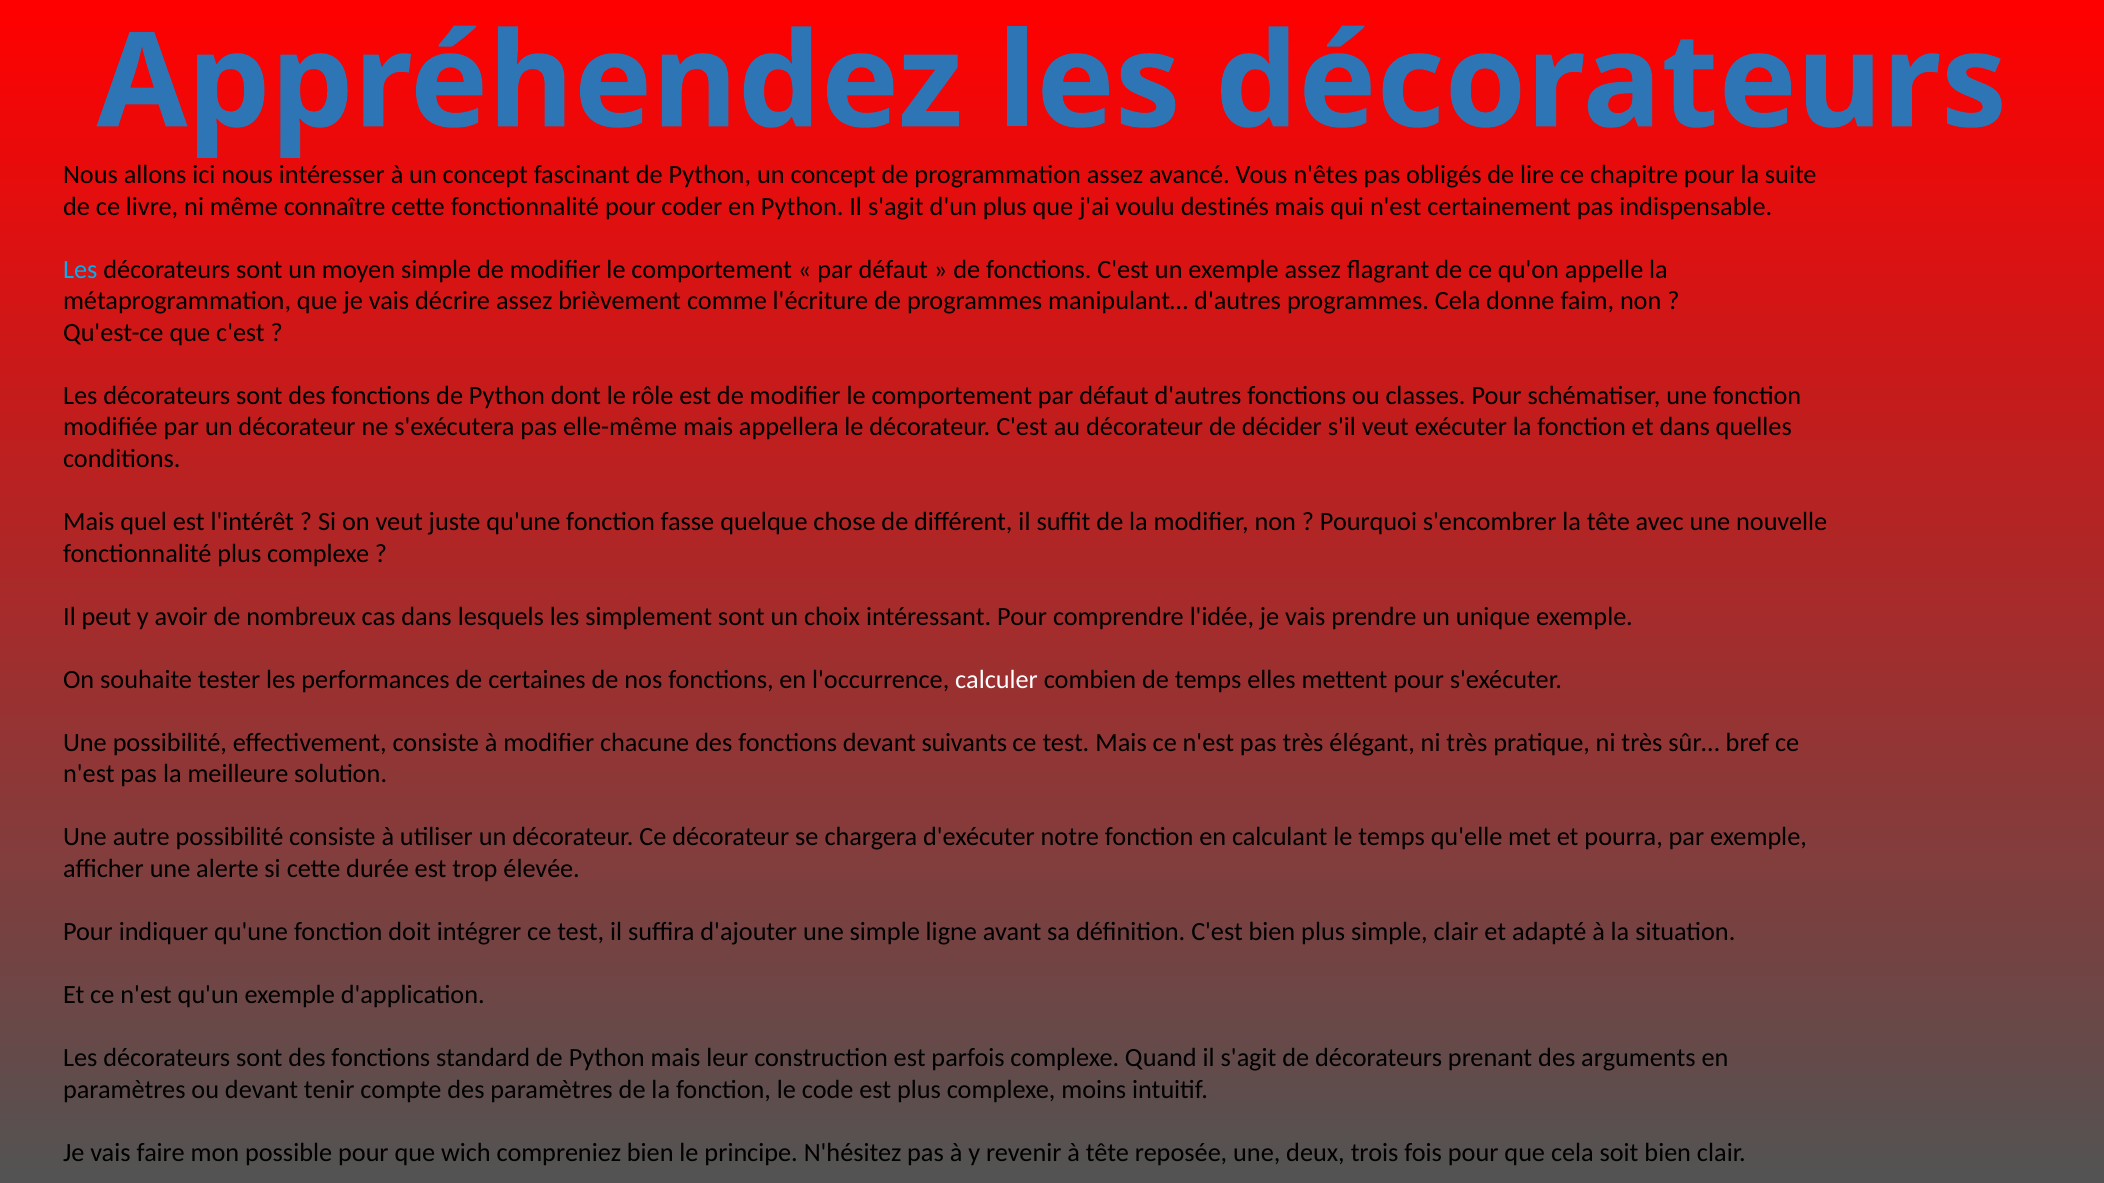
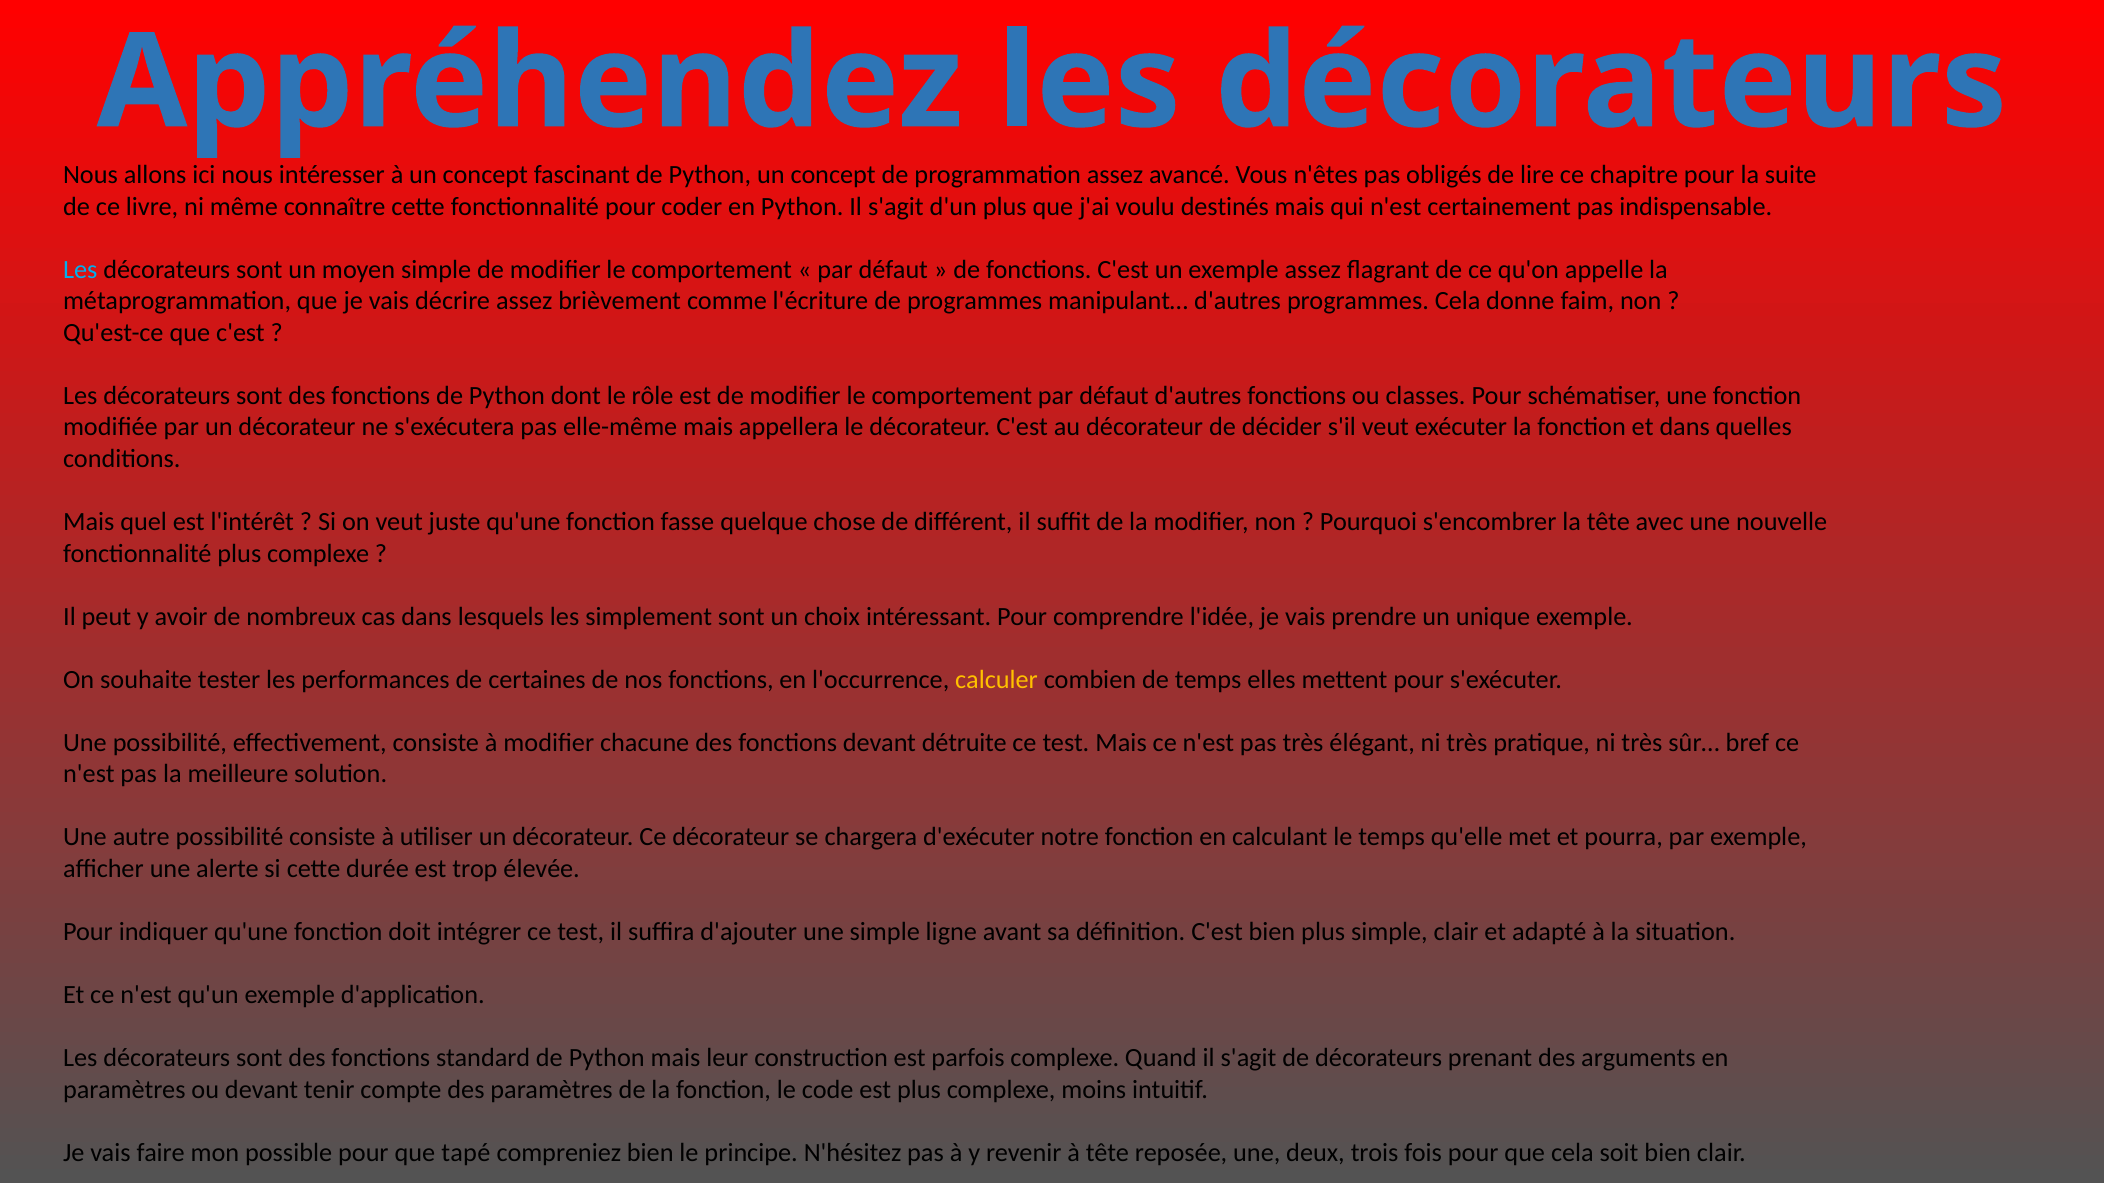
calculer colour: white -> yellow (997, 680)
suivants: suivants -> détruite (964, 743)
wich: wich -> tapé (466, 1153)
